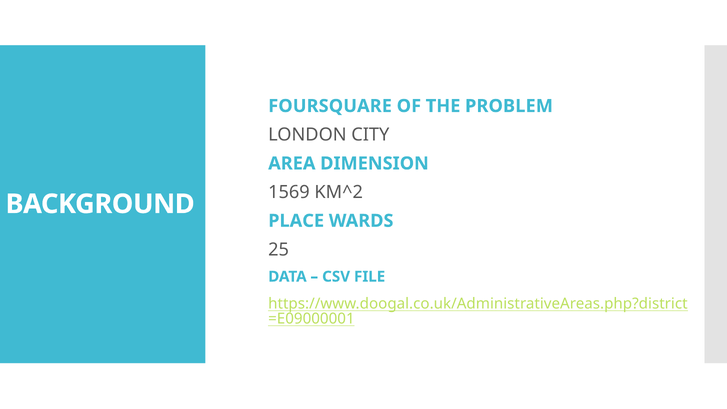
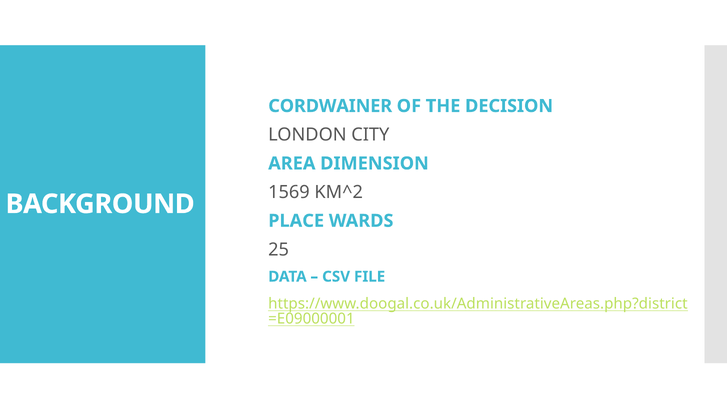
FOURSQUARE: FOURSQUARE -> CORDWAINER (330, 106)
PROBLEM: PROBLEM -> DECISION (509, 106)
